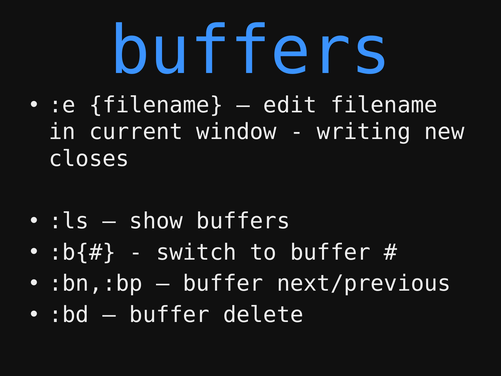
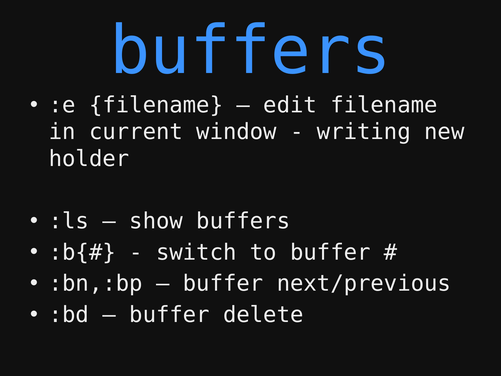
closes: closes -> holder (89, 159)
